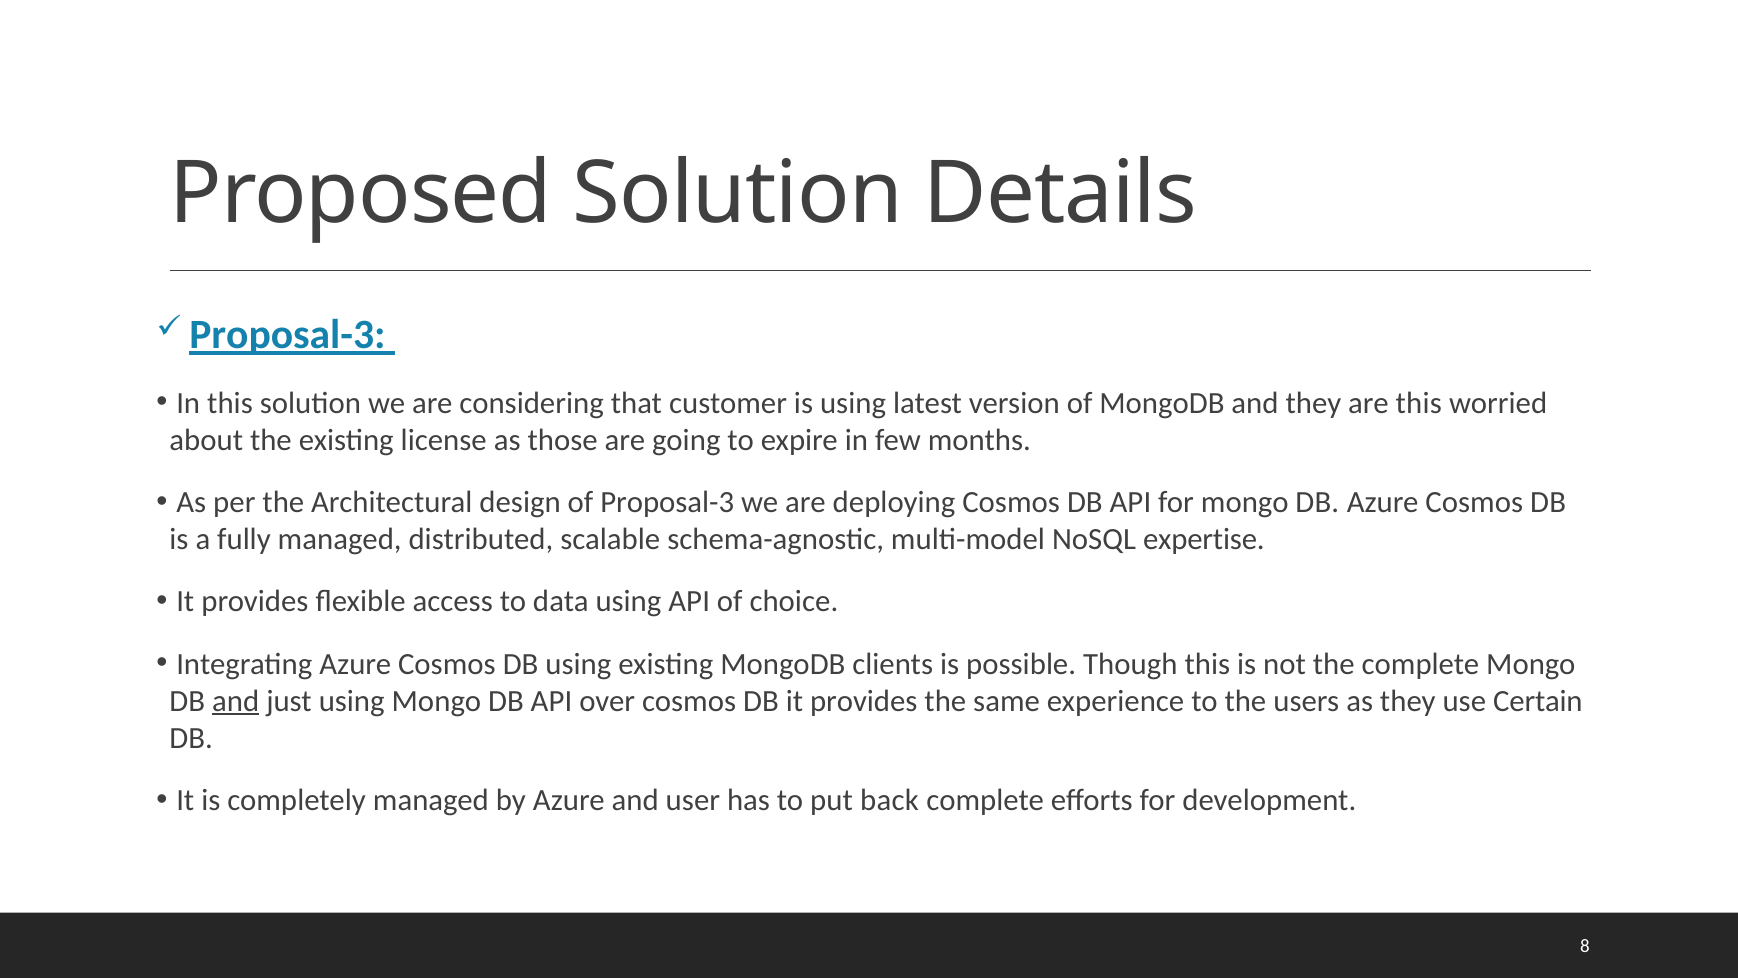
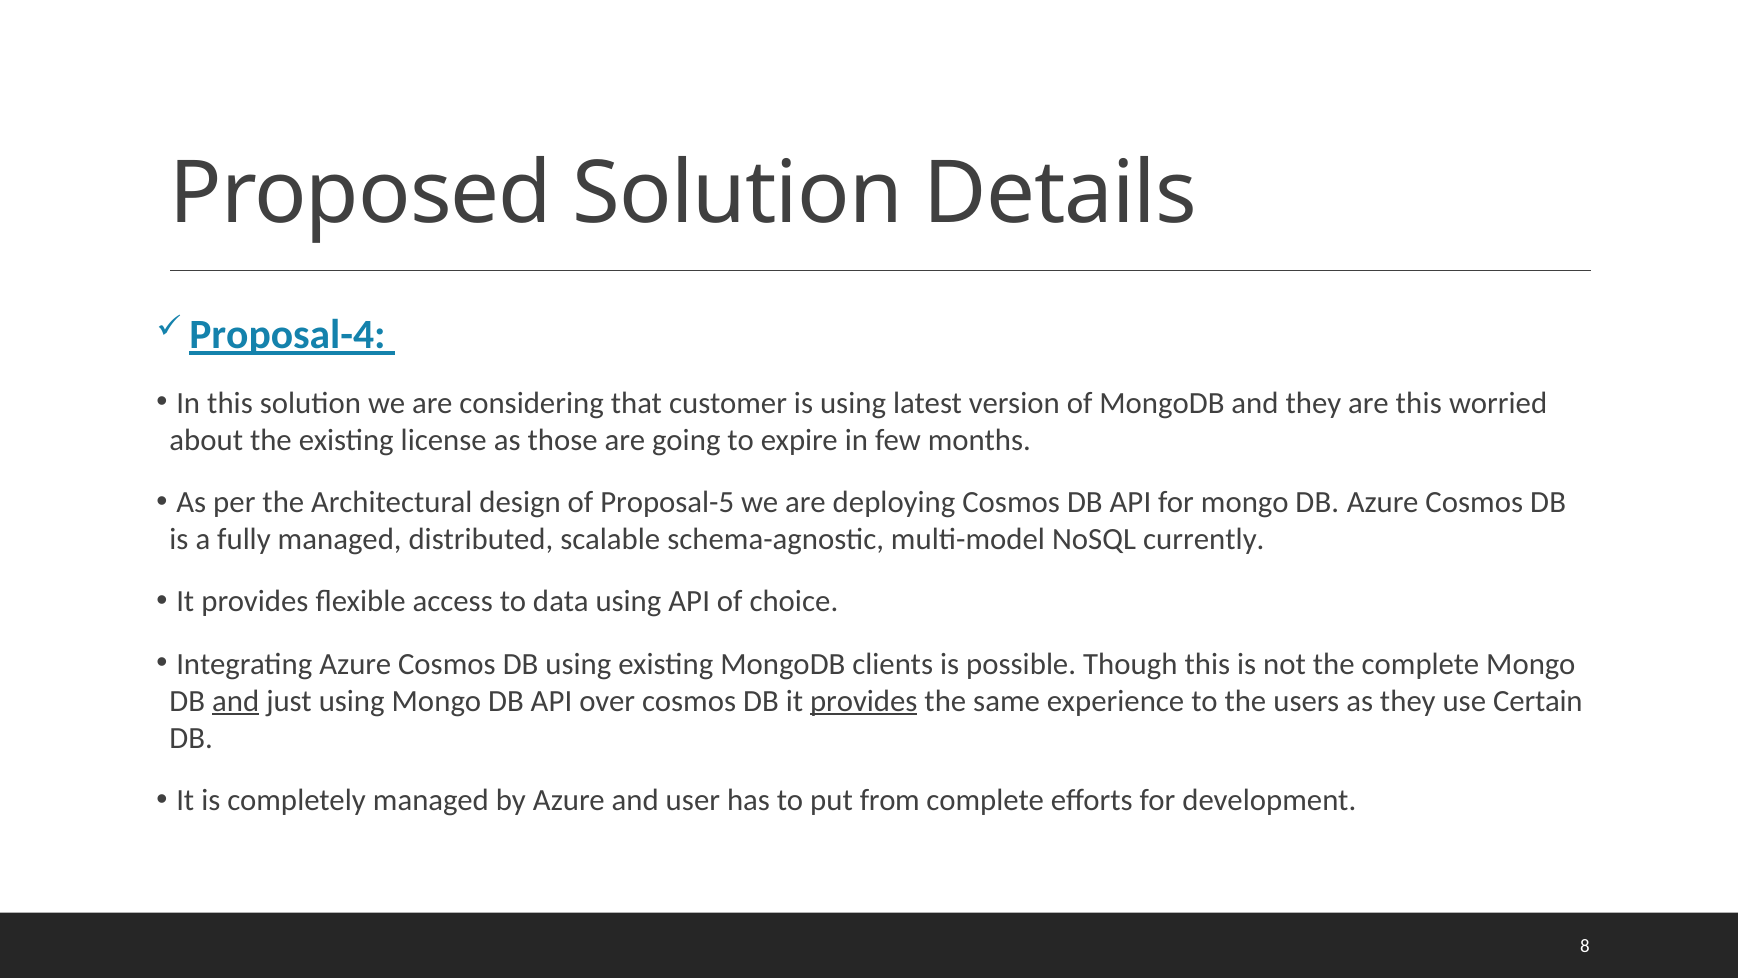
Proposal-3: Proposal-3 -> Proposal-4 (287, 335)
of Proposal-3: Proposal-3 -> Proposal-5 (667, 502)
expertise: expertise -> currently (1204, 539)
provides underline: none -> present (864, 701)
back: back -> from (890, 800)
